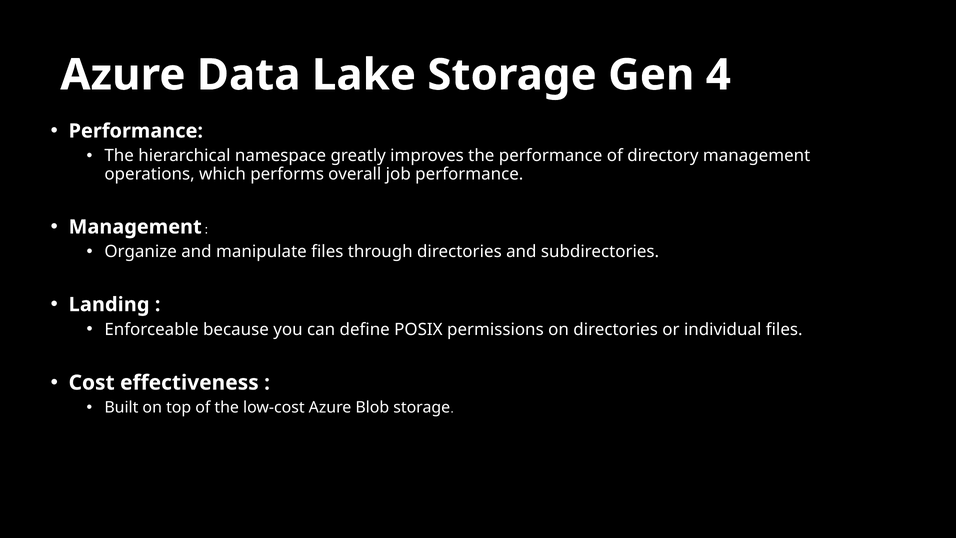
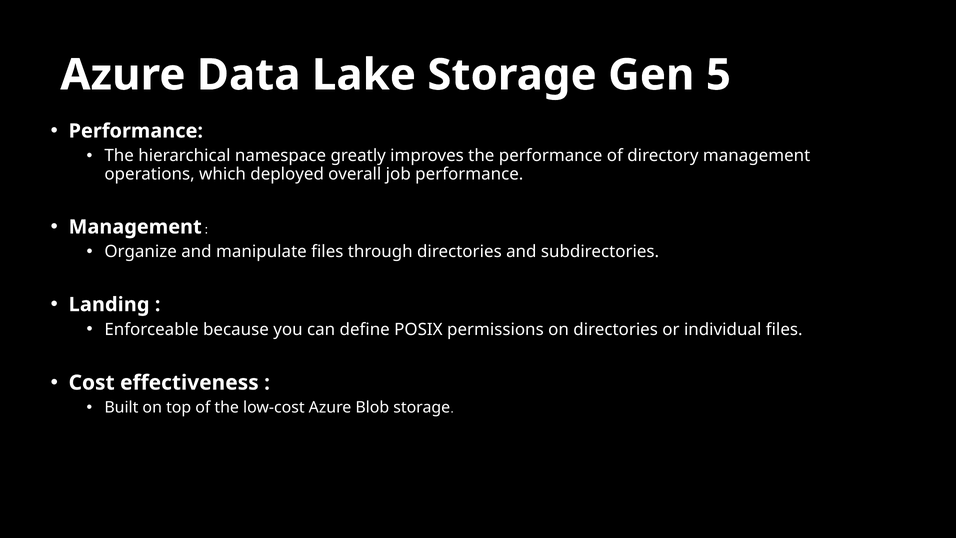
4: 4 -> 5 (718, 75)
performs: performs -> deployed (287, 174)
